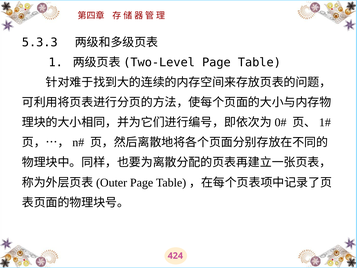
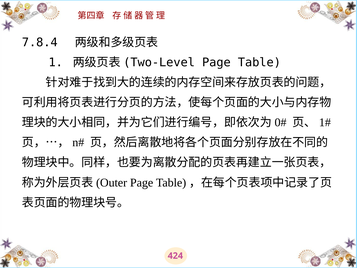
5.3.3: 5.3.3 -> 7.8.4 (40, 42)
